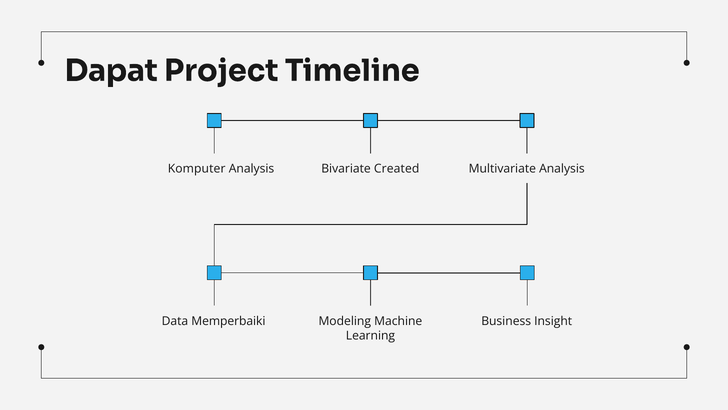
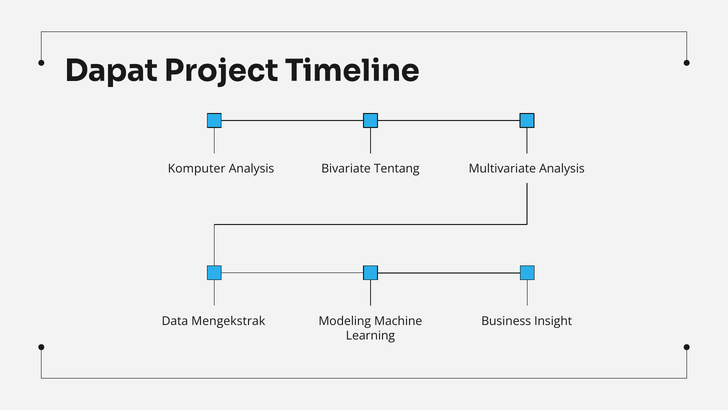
Created: Created -> Tentang (397, 169)
Memperbaiki: Memperbaiki -> Mengekstrak (228, 321)
